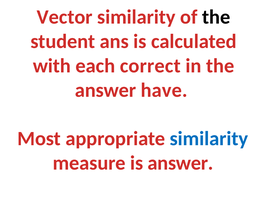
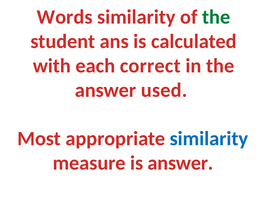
Vector: Vector -> Words (65, 17)
the colour: black -> green (216, 17)
have: have -> used (164, 90)
